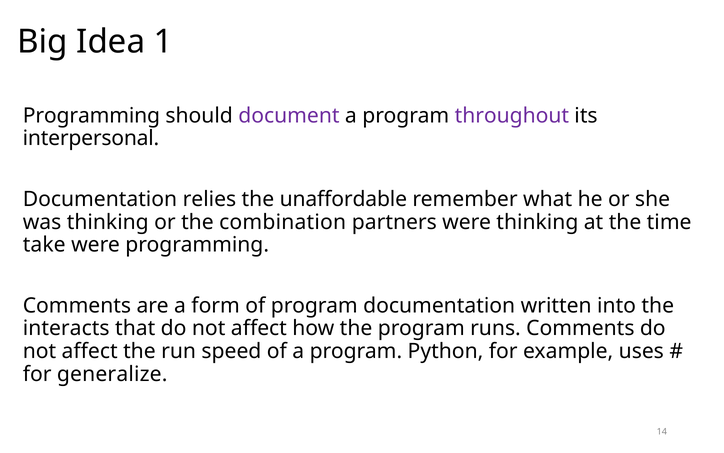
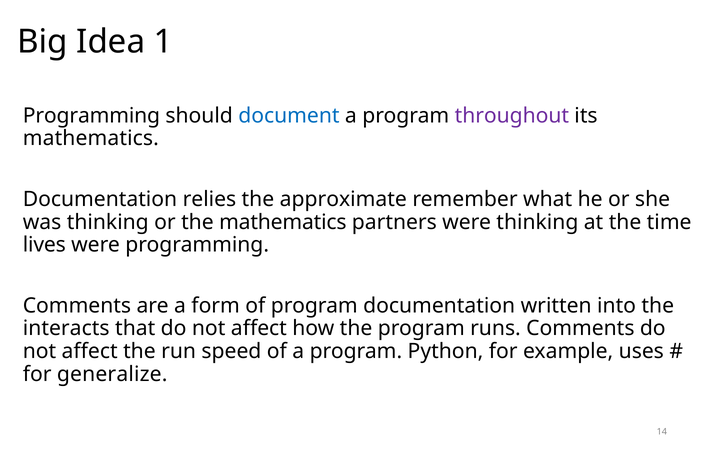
document colour: purple -> blue (289, 116)
interpersonal: interpersonal -> mathematics (91, 138)
unaffordable: unaffordable -> approximate (343, 199)
the combination: combination -> mathematics (283, 222)
take: take -> lives (44, 245)
